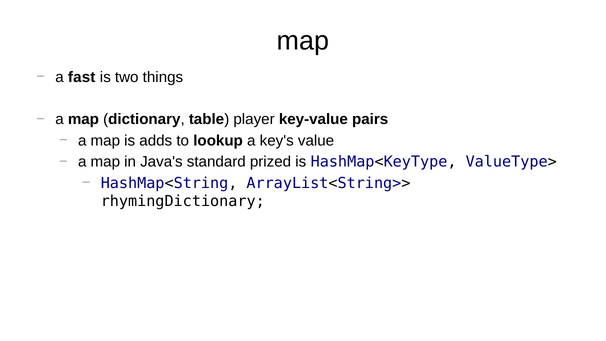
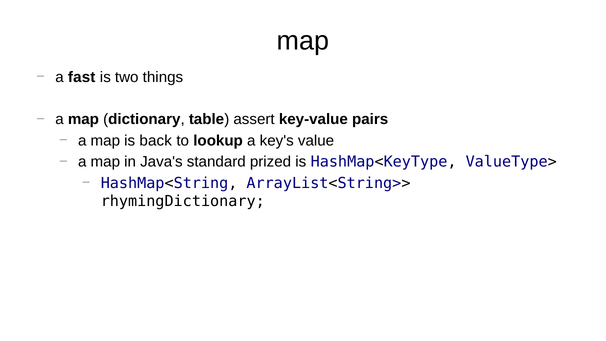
player: player -> assert (254, 119)
adds: adds -> back (156, 141)
